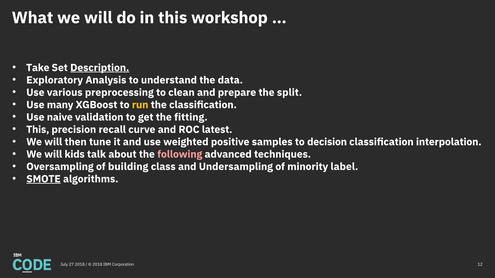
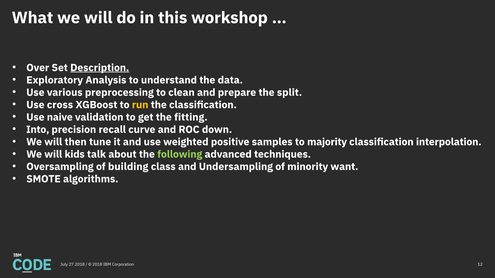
Take: Take -> Over (38, 68)
many: many -> cross (60, 105)
This: This -> Into (38, 130)
latest: latest -> down (217, 130)
decision: decision -> majority (327, 142)
following colour: pink -> light green (180, 154)
label: label -> want (344, 167)
SMOTE underline: present -> none (43, 179)
